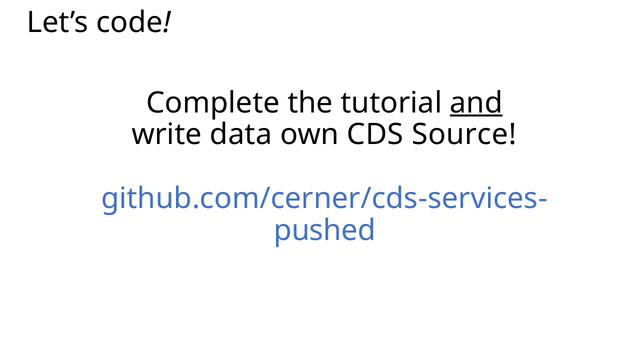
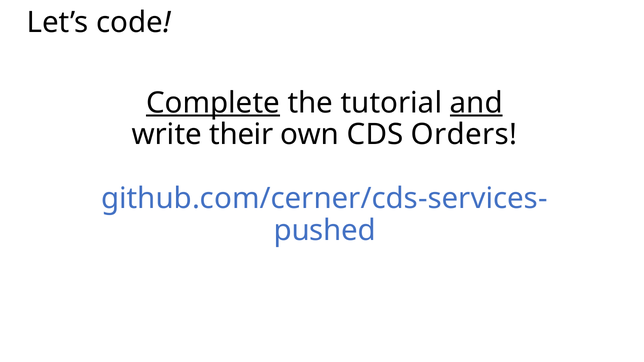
Complete underline: none -> present (213, 103)
data: data -> their (241, 135)
Source: Source -> Orders (464, 135)
